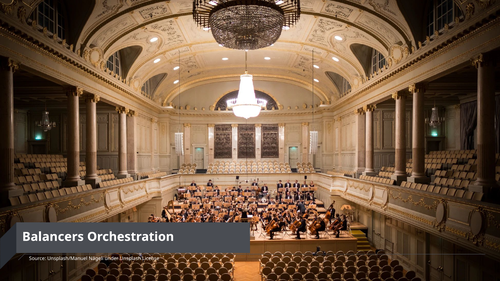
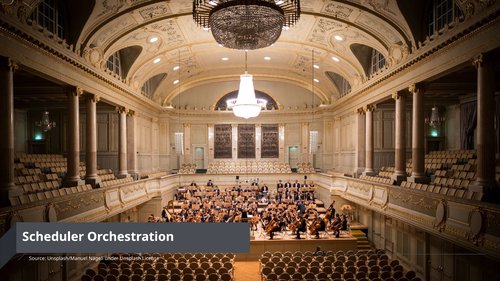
Balancers: Balancers -> Scheduler (53, 237)
